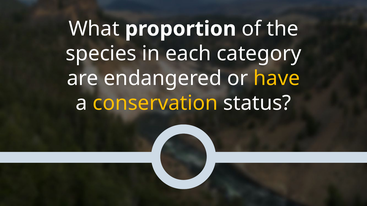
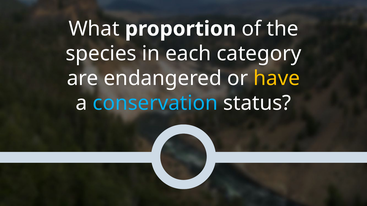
conservation colour: yellow -> light blue (155, 103)
